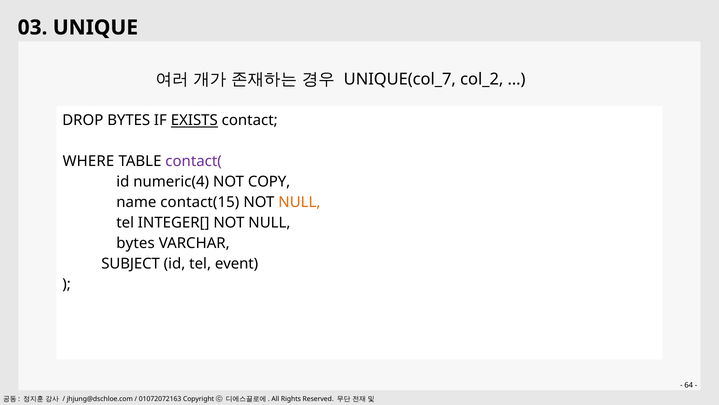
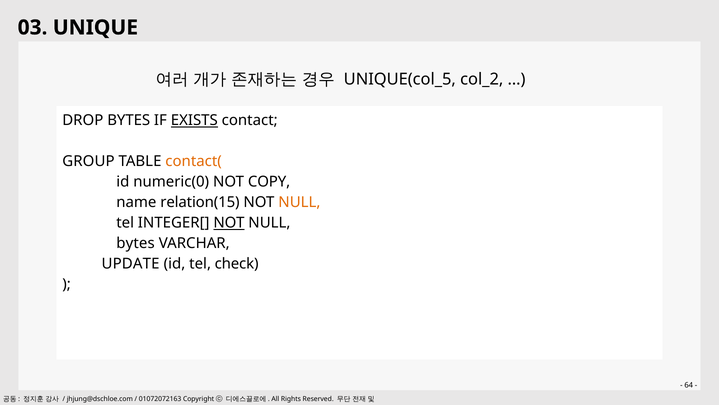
UNIQUE(col_7: UNIQUE(col_7 -> UNIQUE(col_5 (400, 79)
WHERE: WHERE -> GROUP (88, 161)
contact( colour: purple -> orange (194, 161)
numeric(4: numeric(4 -> numeric(0 (171, 182)
contact(15: contact(15 -> relation(15 (200, 202)
NOT underline: none -> present (229, 223)
SUBJECT: SUBJECT -> UPDATE (131, 264)
event: event -> check (237, 264)
